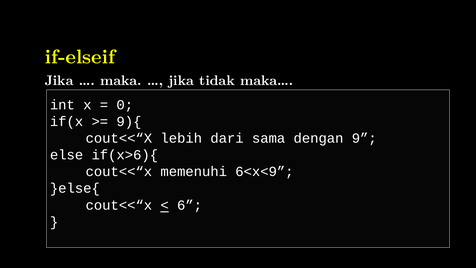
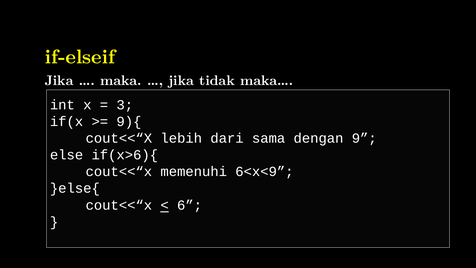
0: 0 -> 3 (125, 105)
